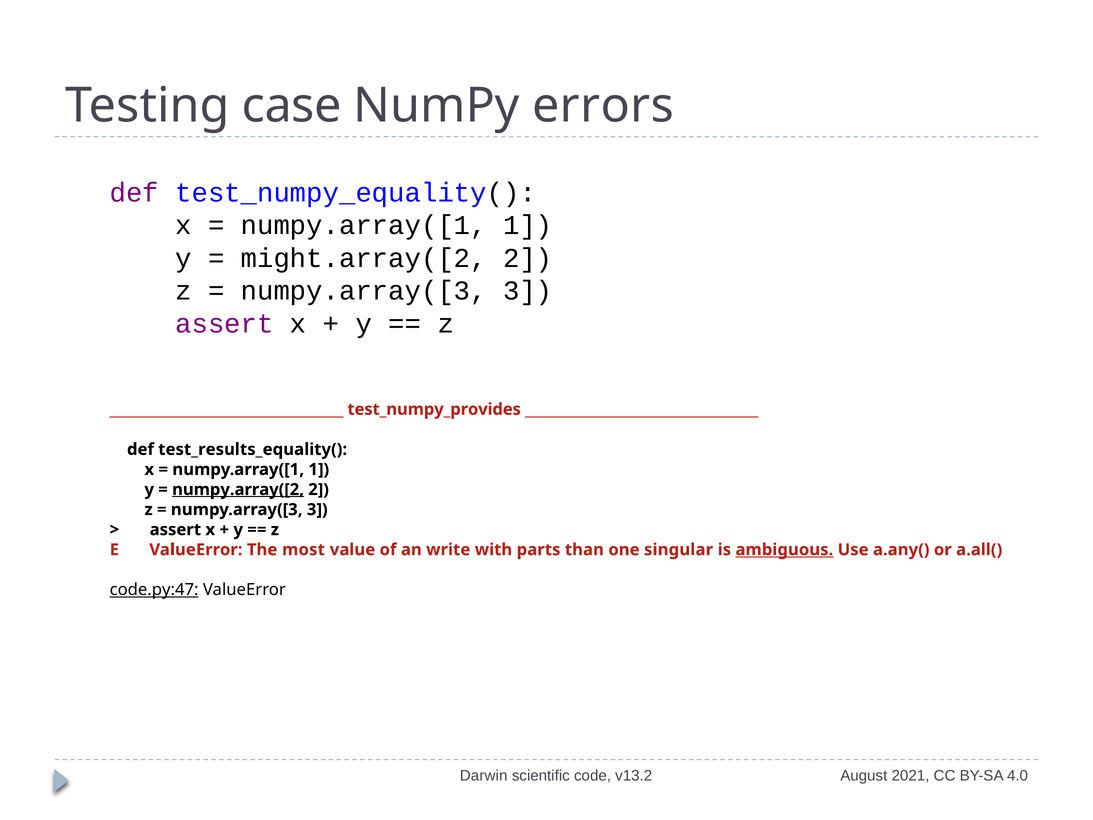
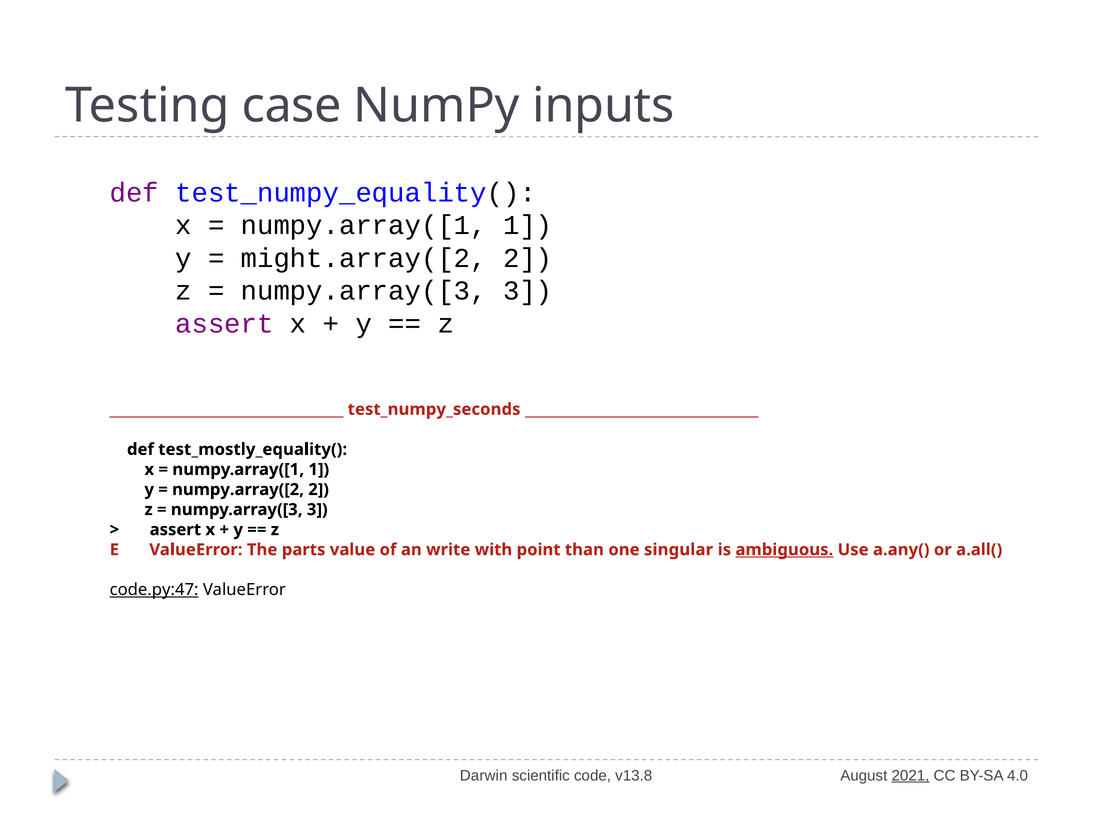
errors: errors -> inputs (603, 105)
test_numpy_provides: test_numpy_provides -> test_numpy_seconds (434, 409)
test_results_equality(: test_results_equality( -> test_mostly_equality( (253, 449)
numpy.array([2 underline: present -> none (238, 489)
most: most -> parts (304, 550)
parts: parts -> point (539, 550)
v13.2: v13.2 -> v13.8 (634, 775)
2021 underline: none -> present (911, 775)
